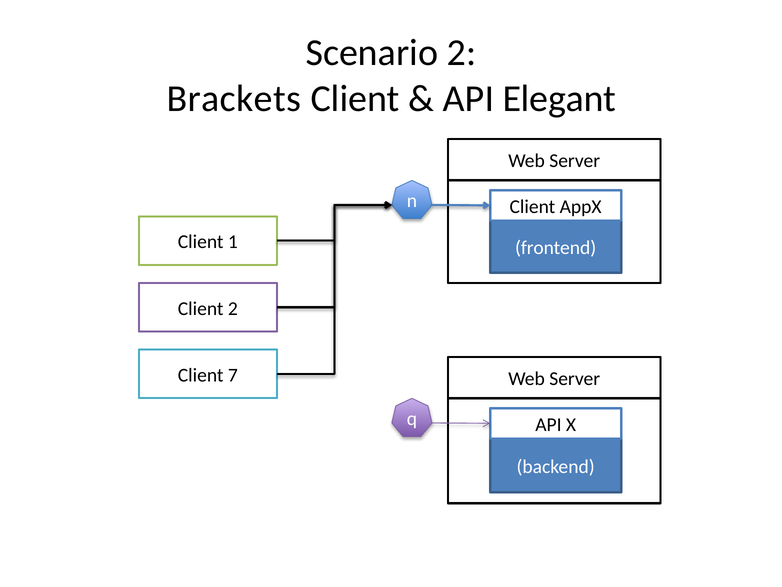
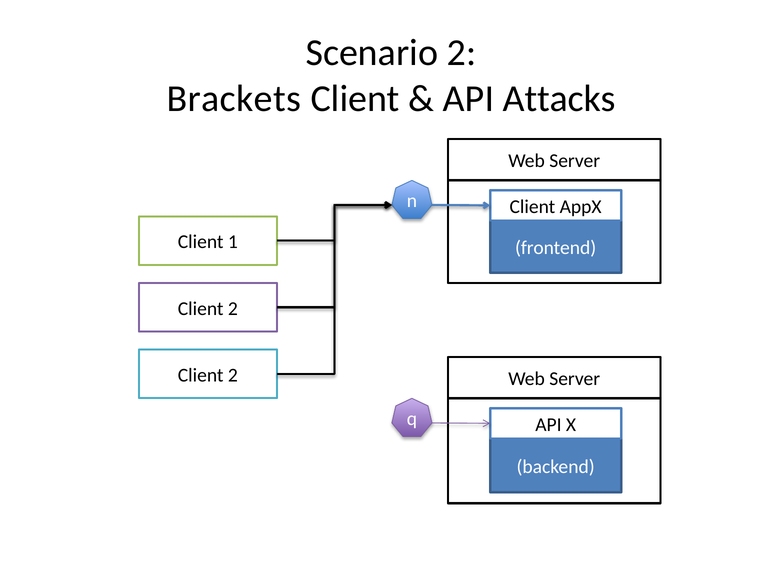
Elegant: Elegant -> Attacks (559, 98)
7: 7 -> 2 (233, 375)
